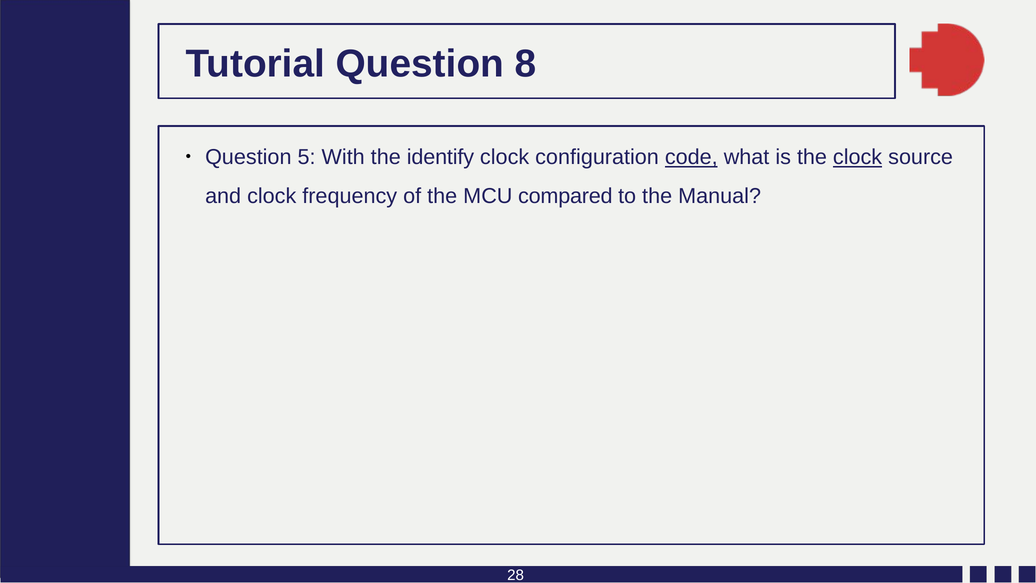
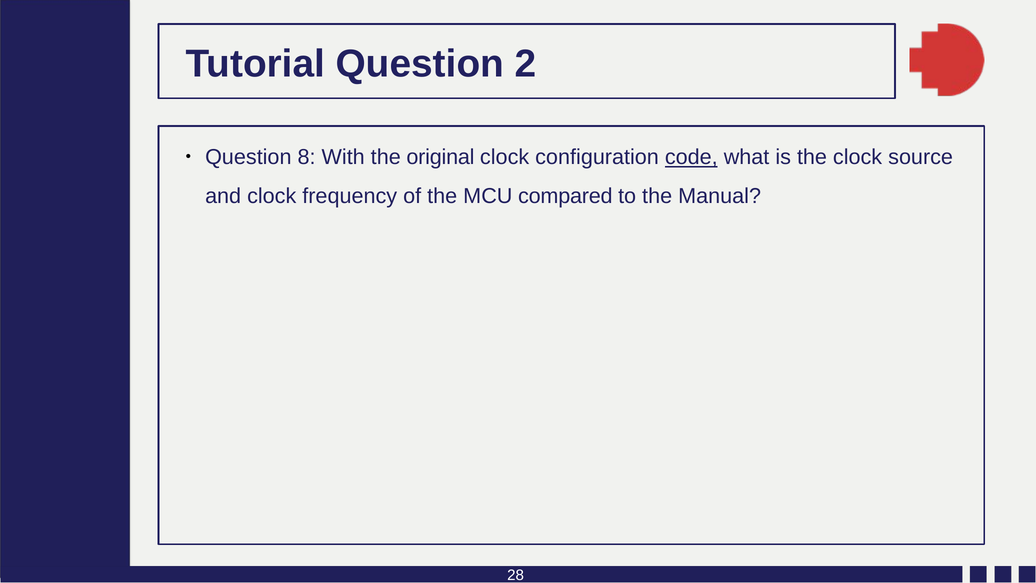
8: 8 -> 2 (526, 64)
5: 5 -> 8 (307, 157)
identify: identify -> original (440, 157)
clock underline: present -> none (858, 157)
